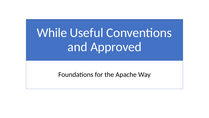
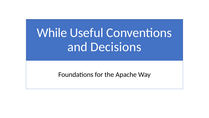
Approved: Approved -> Decisions (116, 47)
